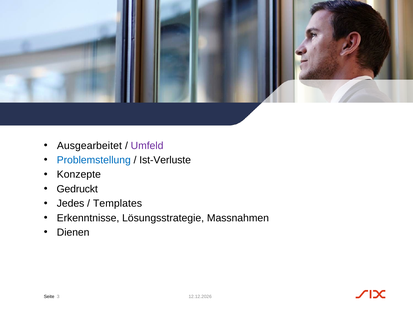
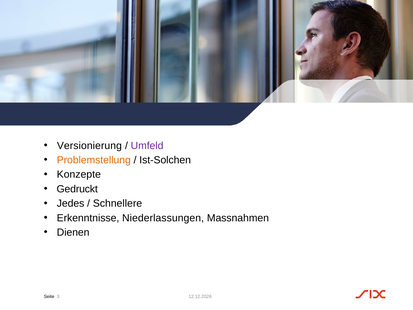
Ausgearbeitet: Ausgearbeitet -> Versionierung (89, 146)
Problemstellung colour: blue -> orange (94, 160)
Ist-Verluste: Ist-Verluste -> Ist-Solchen (165, 160)
Templates: Templates -> Schnellere (118, 203)
Lösungsstrategie: Lösungsstrategie -> Niederlassungen (163, 218)
